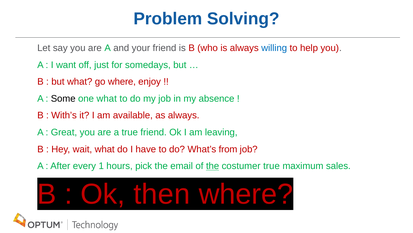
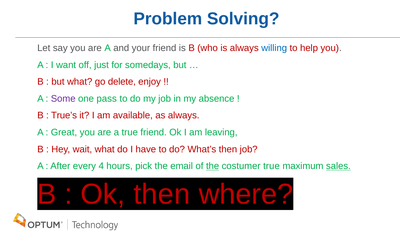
go where: where -> delete (122, 82)
Some colour: black -> purple (63, 98)
one what: what -> pass (107, 98)
With’s: With’s -> True’s (64, 115)
What’s from: from -> then (228, 149)
1: 1 -> 4 (101, 166)
sales underline: none -> present (338, 166)
